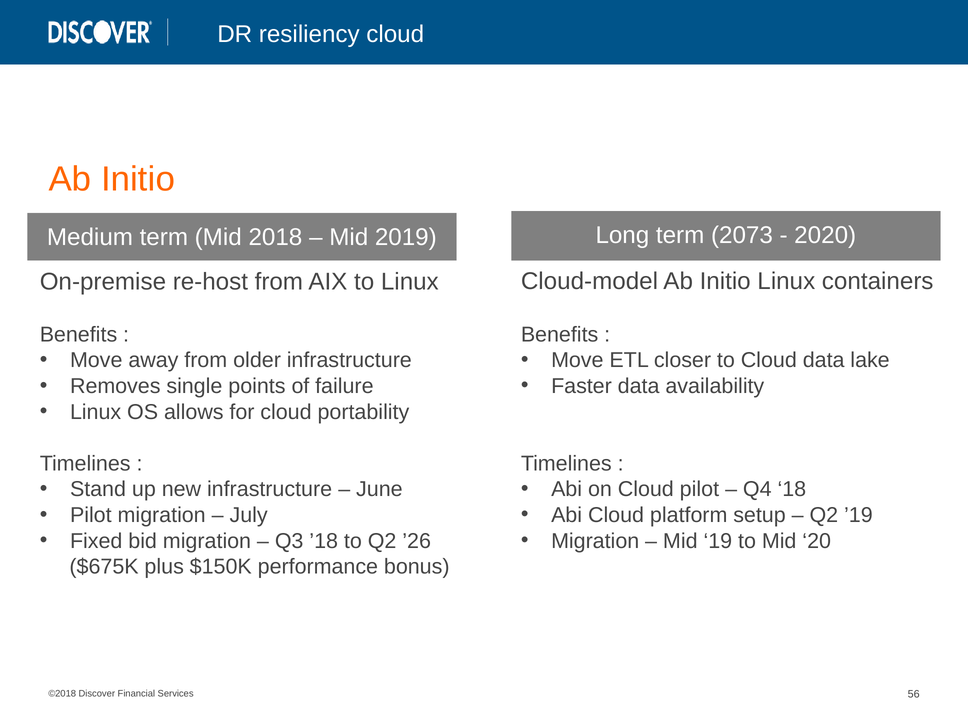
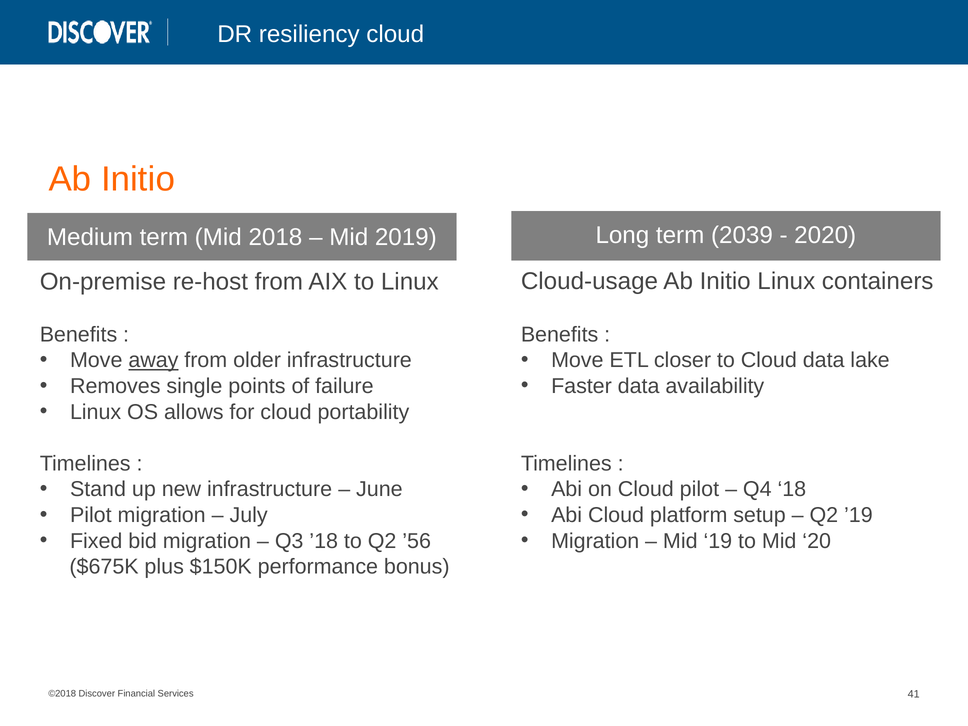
2073: 2073 -> 2039 (742, 235)
Cloud-model: Cloud-model -> Cloud-usage (589, 281)
away underline: none -> present (153, 360)
’26: ’26 -> ’56 (417, 541)
56: 56 -> 41 (914, 694)
